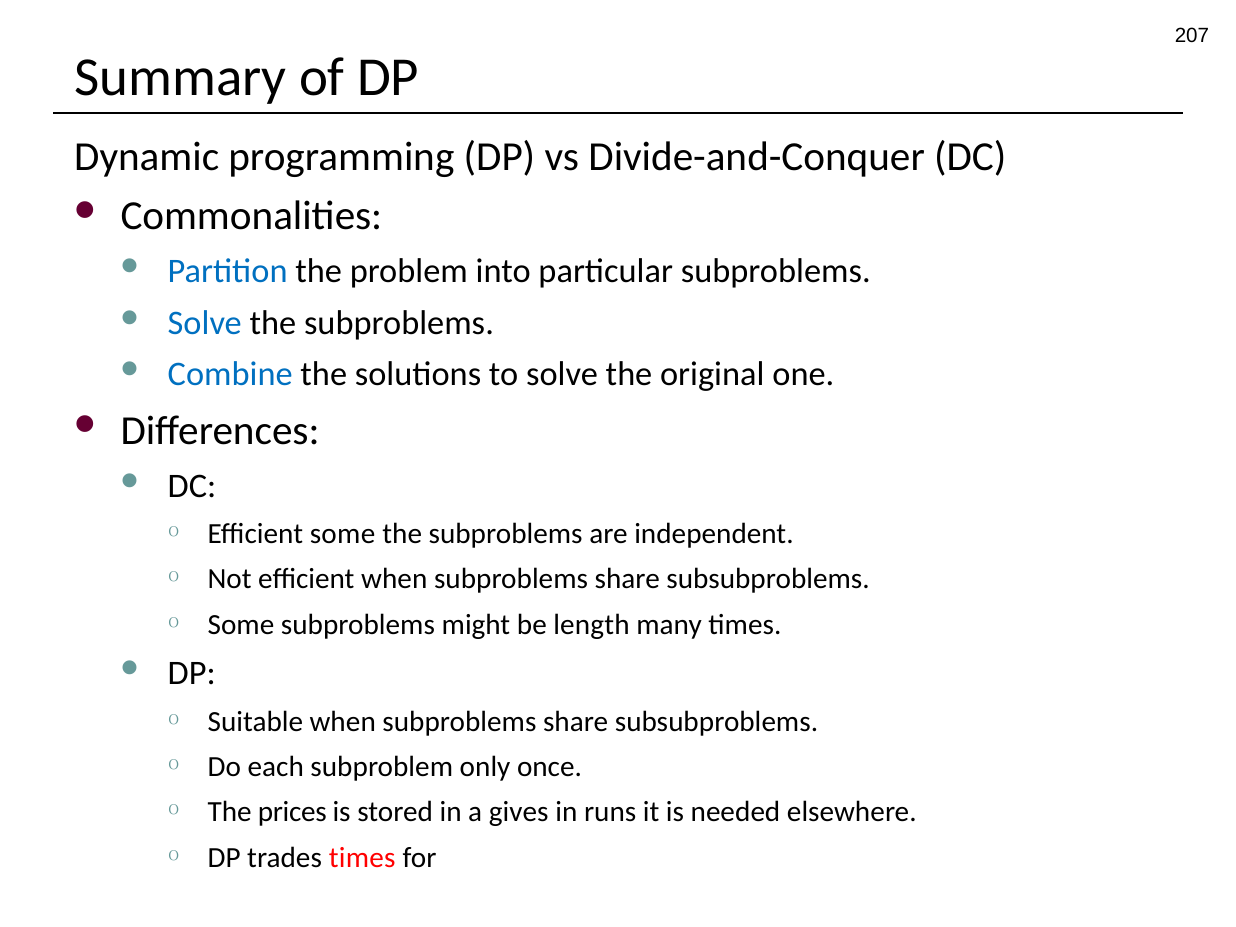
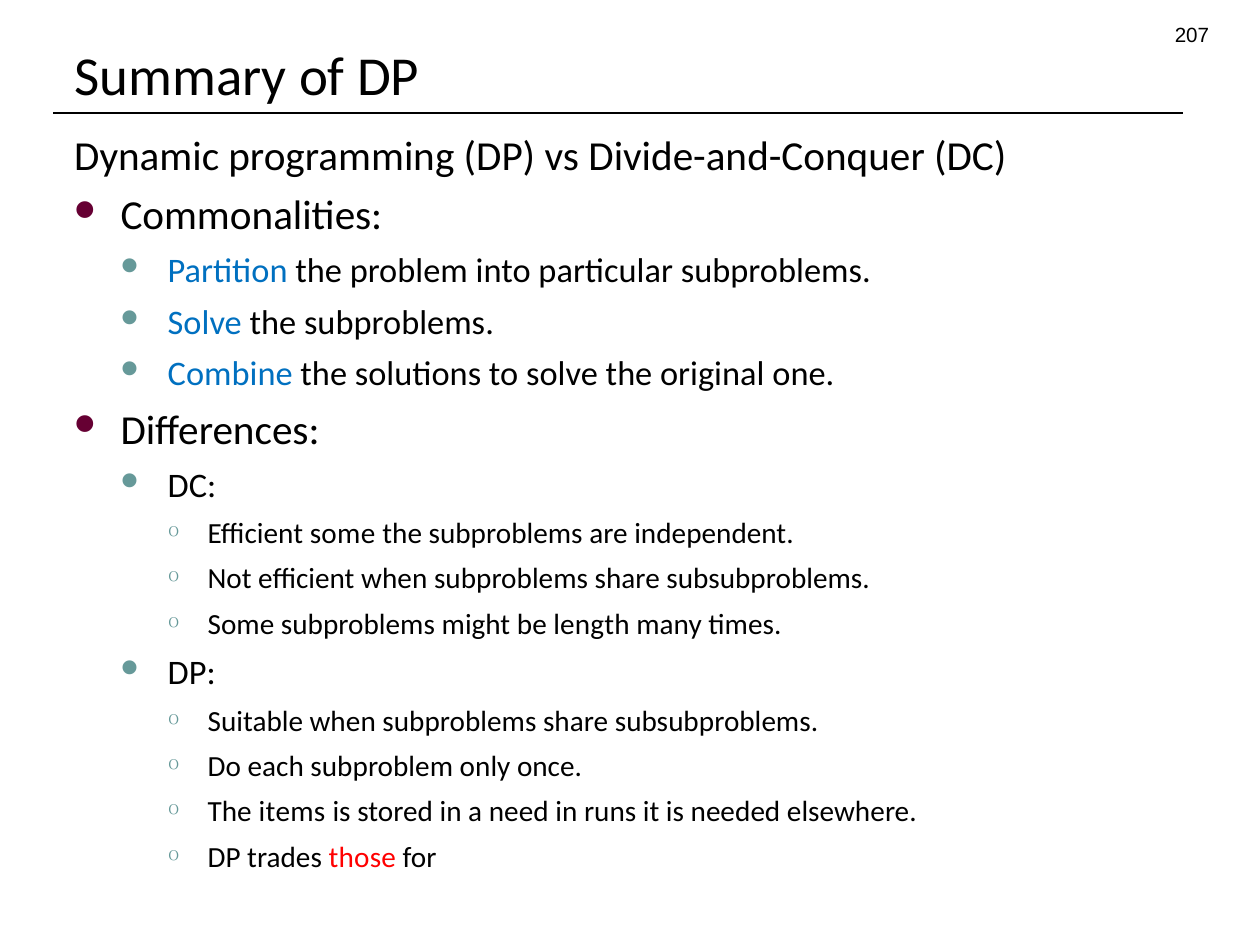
prices: prices -> items (292, 812)
gives: gives -> need (519, 812)
trades times: times -> those (362, 858)
